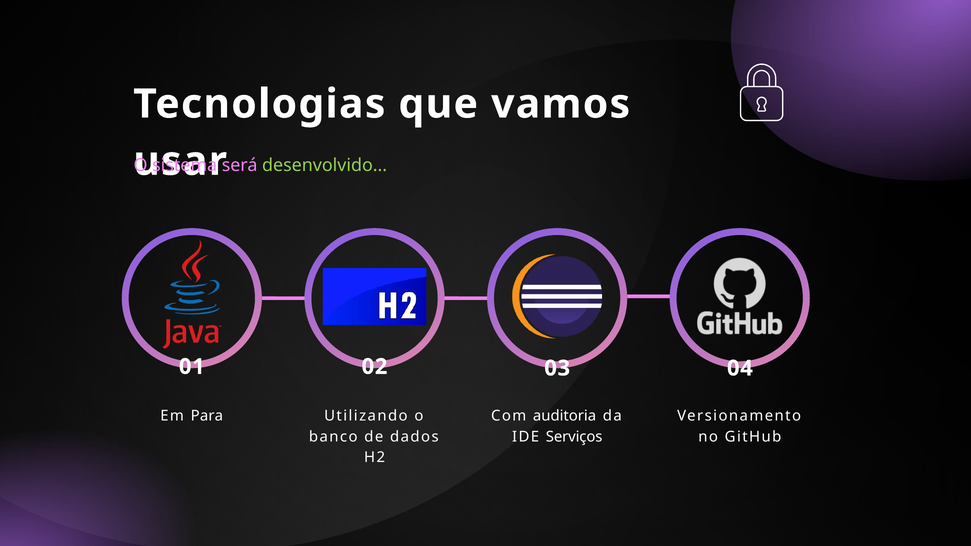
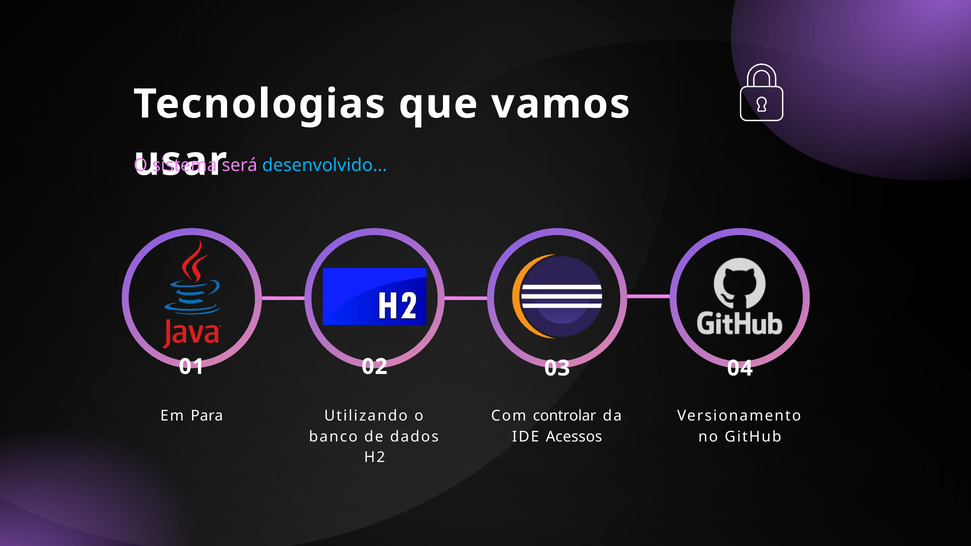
desenvolvido colour: light green -> light blue (325, 165)
auditoria: auditoria -> controlar (565, 416)
Serviços: Serviços -> Acessos (574, 437)
